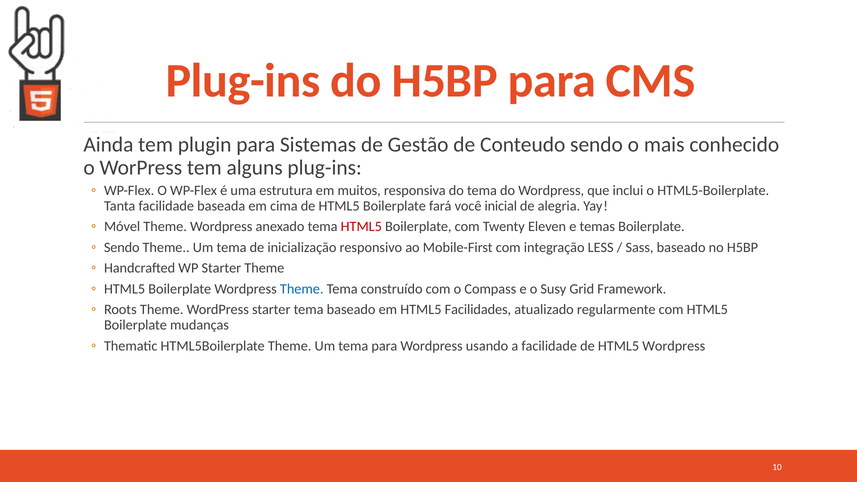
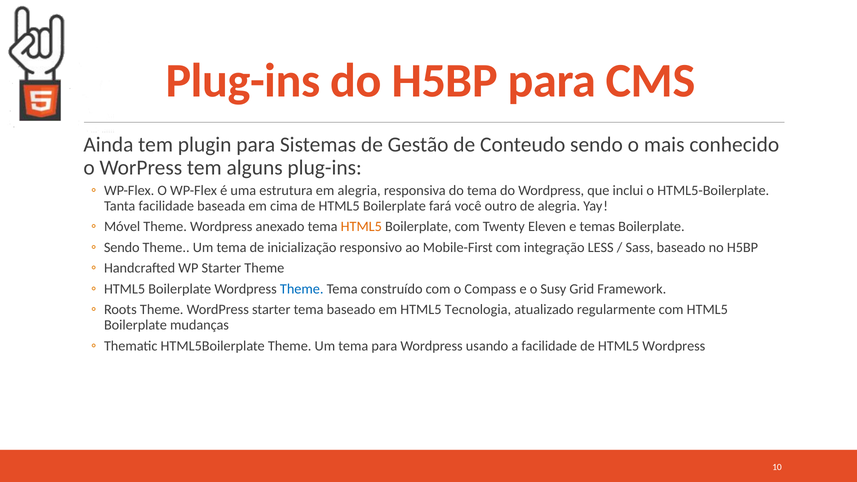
em muitos: muitos -> alegria (359, 190)
inicial: inicial -> outro (501, 206)
HTML5 colour: red -> orange (361, 227)
Facilidades: Facilidades -> Tecnologia (478, 310)
